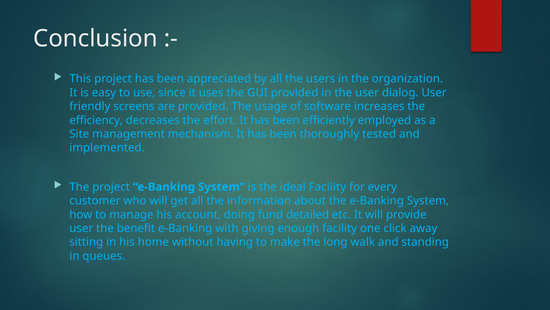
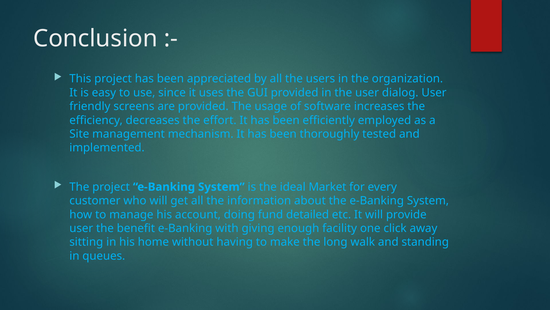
ideal Facility: Facility -> Market (327, 187)
